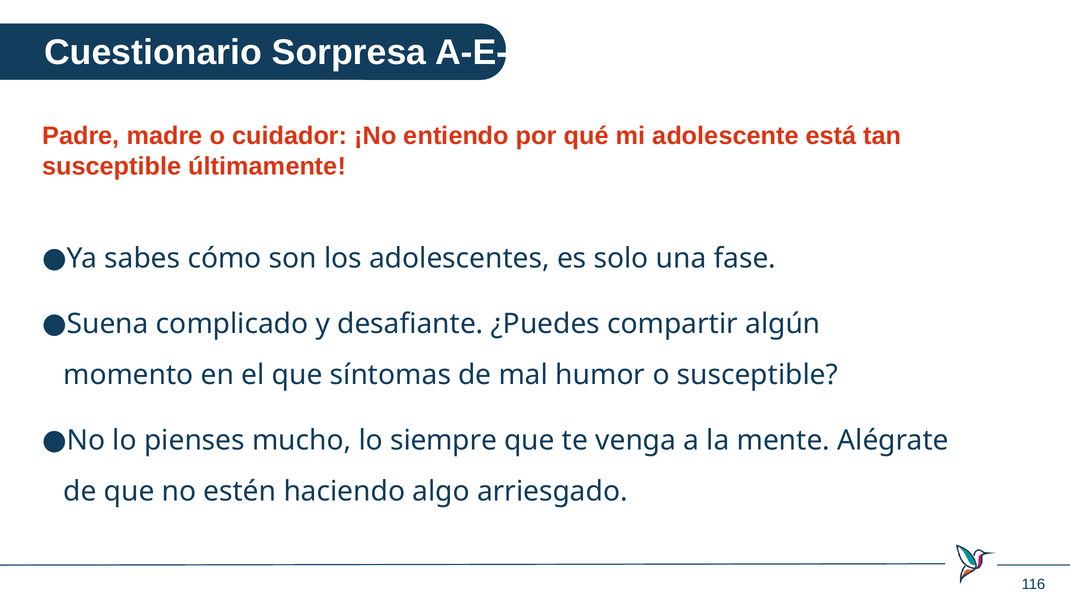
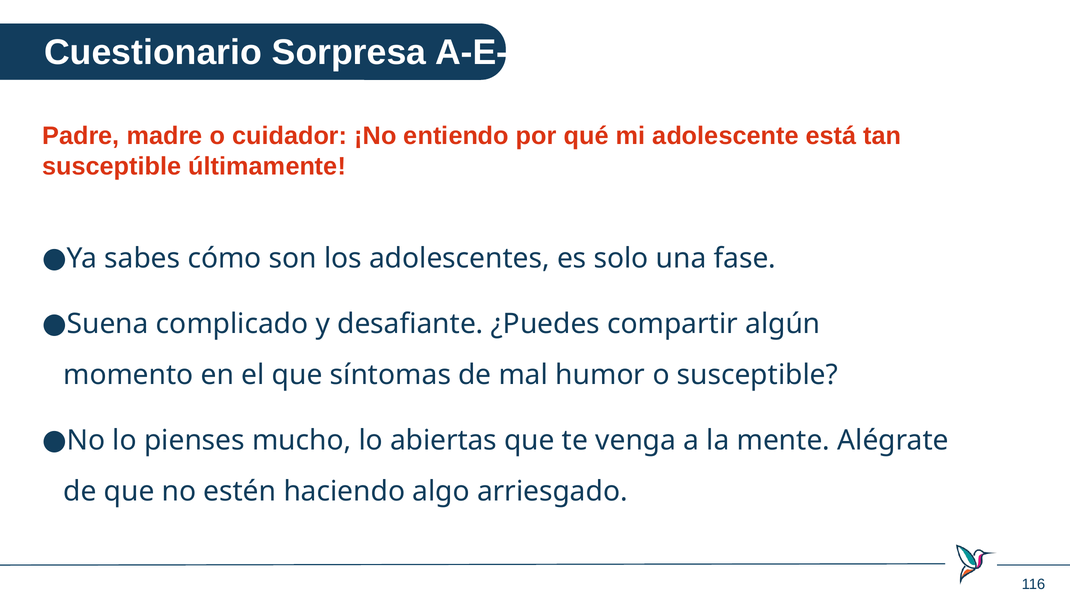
siempre: siempre -> abiertas (444, 440)
